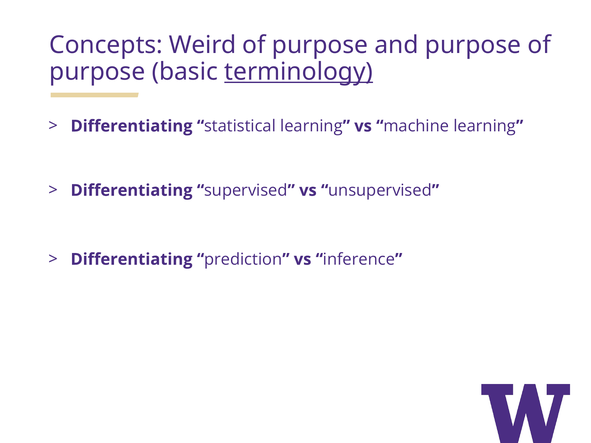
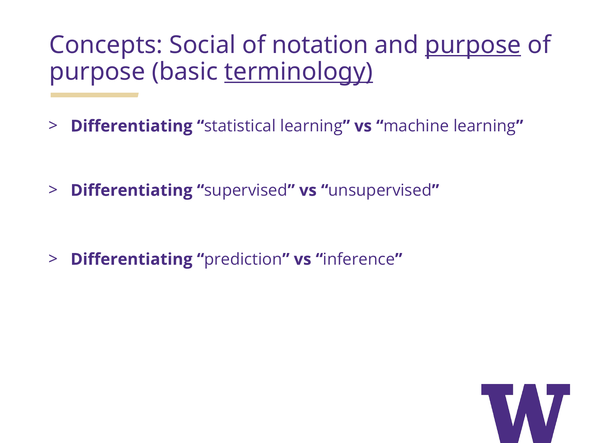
Weird: Weird -> Social (203, 45)
purpose: purpose -> notation (320, 45)
purpose underline: none -> present (473, 45)
